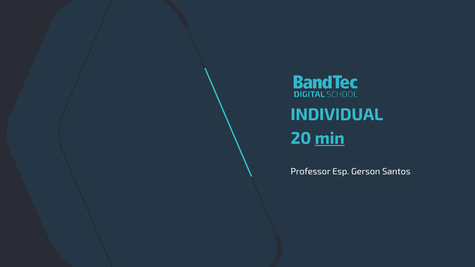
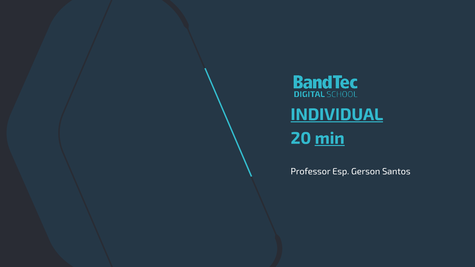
INDIVIDUAL underline: none -> present (337, 115)
